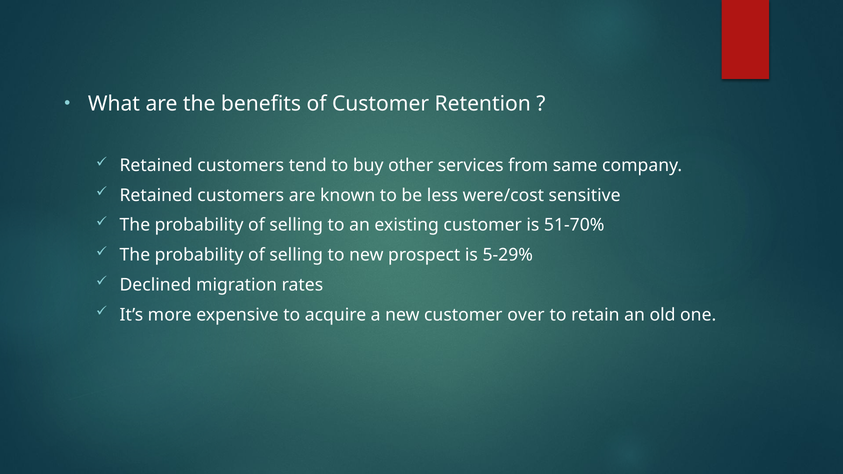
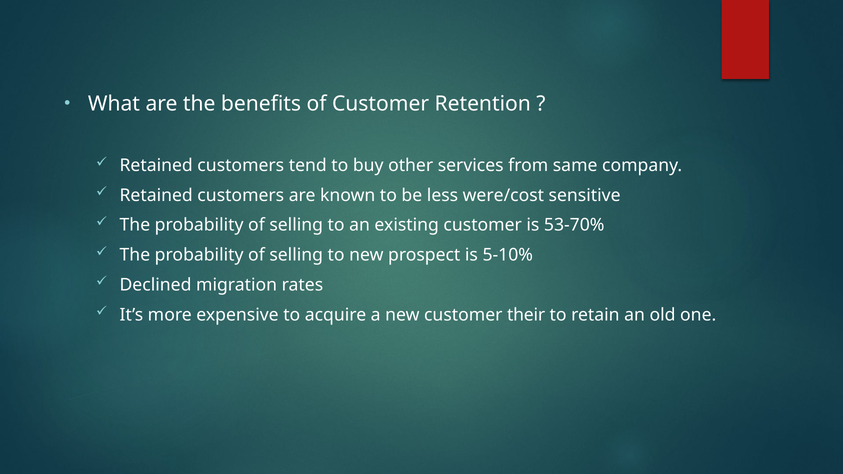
51-70%: 51-70% -> 53-70% (574, 225)
5-29%: 5-29% -> 5-10% (508, 255)
over: over -> their (526, 315)
